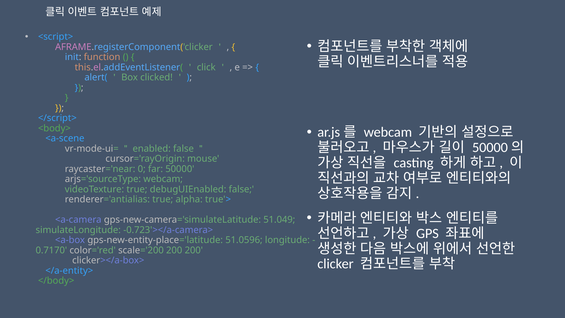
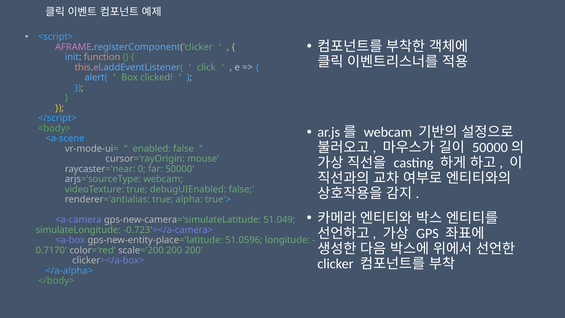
</a-entity>: </a-entity> -> </a-alpha> (69, 271)
